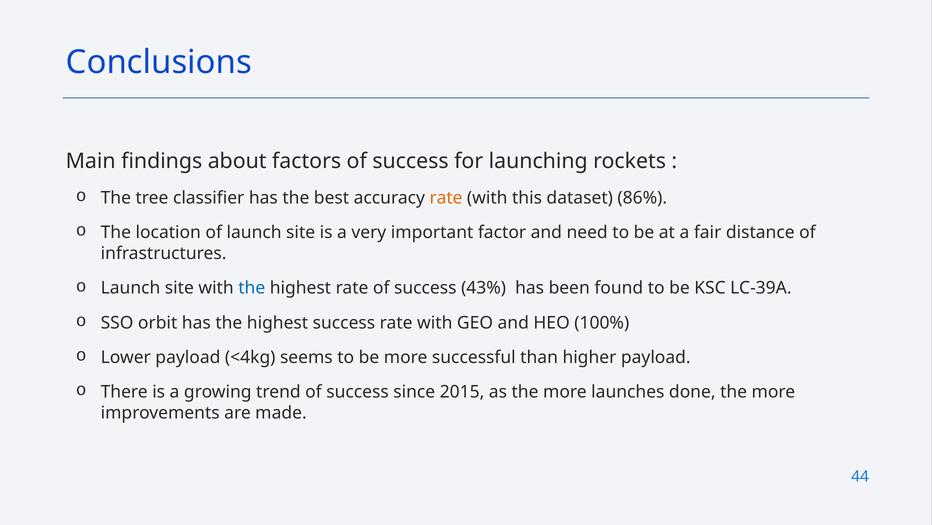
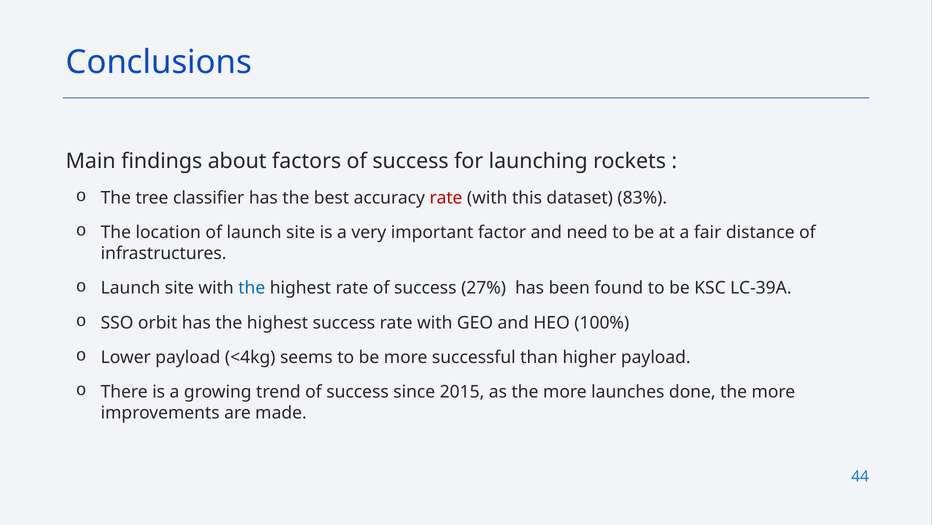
rate colour: orange -> red (446, 198)
86%: 86% -> 83% (642, 198)
43%: 43% -> 27% (484, 288)
